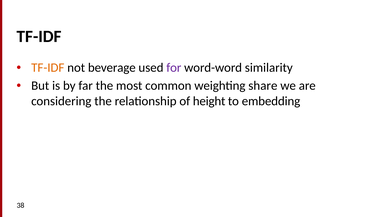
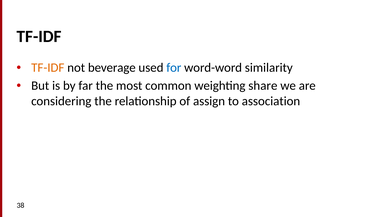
for colour: purple -> blue (174, 68)
height: height -> assign (209, 101)
embedding: embedding -> association (271, 101)
